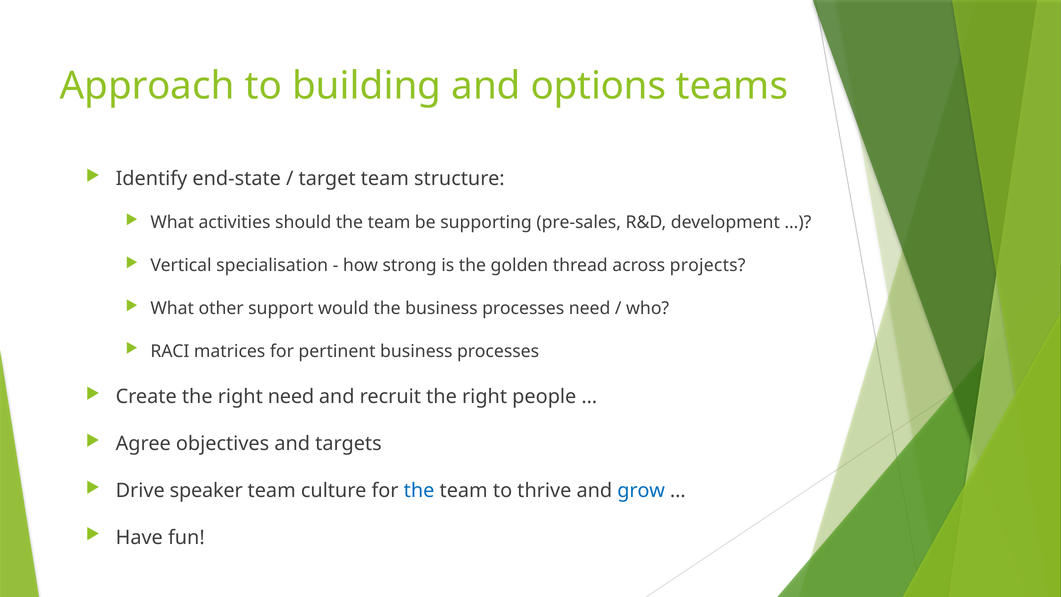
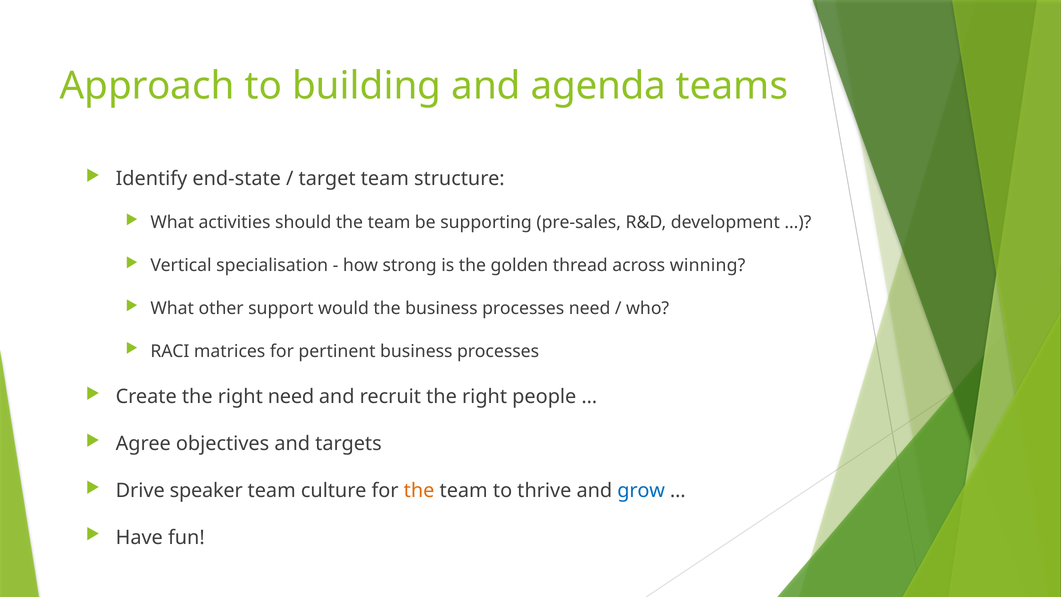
options: options -> agenda (598, 86)
projects: projects -> winning (708, 265)
the colour: blue -> orange (419, 490)
